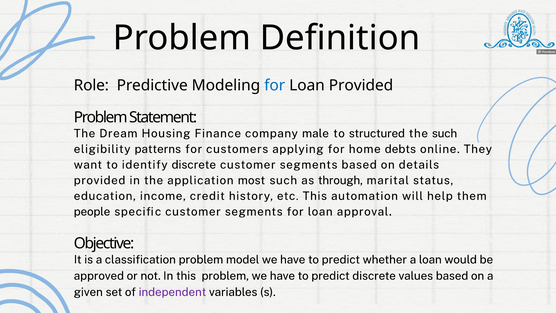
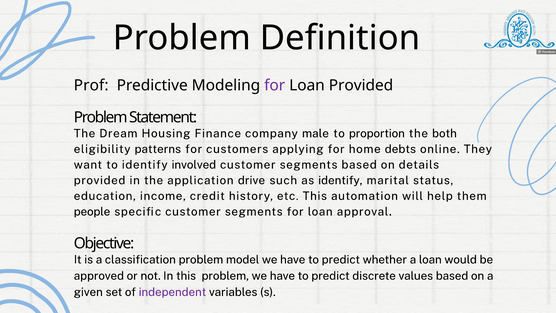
Role: Role -> Prof (91, 85)
for colour: blue -> purple (275, 85)
structured: structured -> proportion (377, 133)
the such: such -> both (444, 133)
identify discrete: discrete -> involved (194, 165)
most: most -> drive (251, 180)
as through: through -> identify (340, 180)
